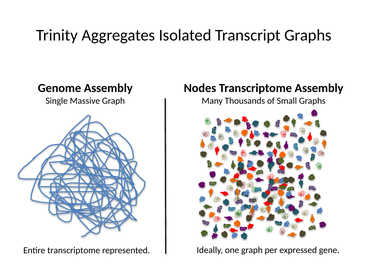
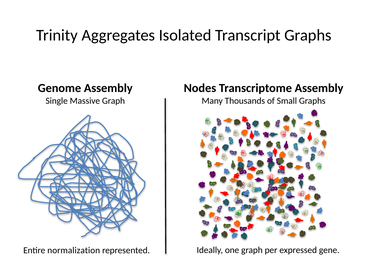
Entire transcriptome: transcriptome -> normalization (74, 250)
